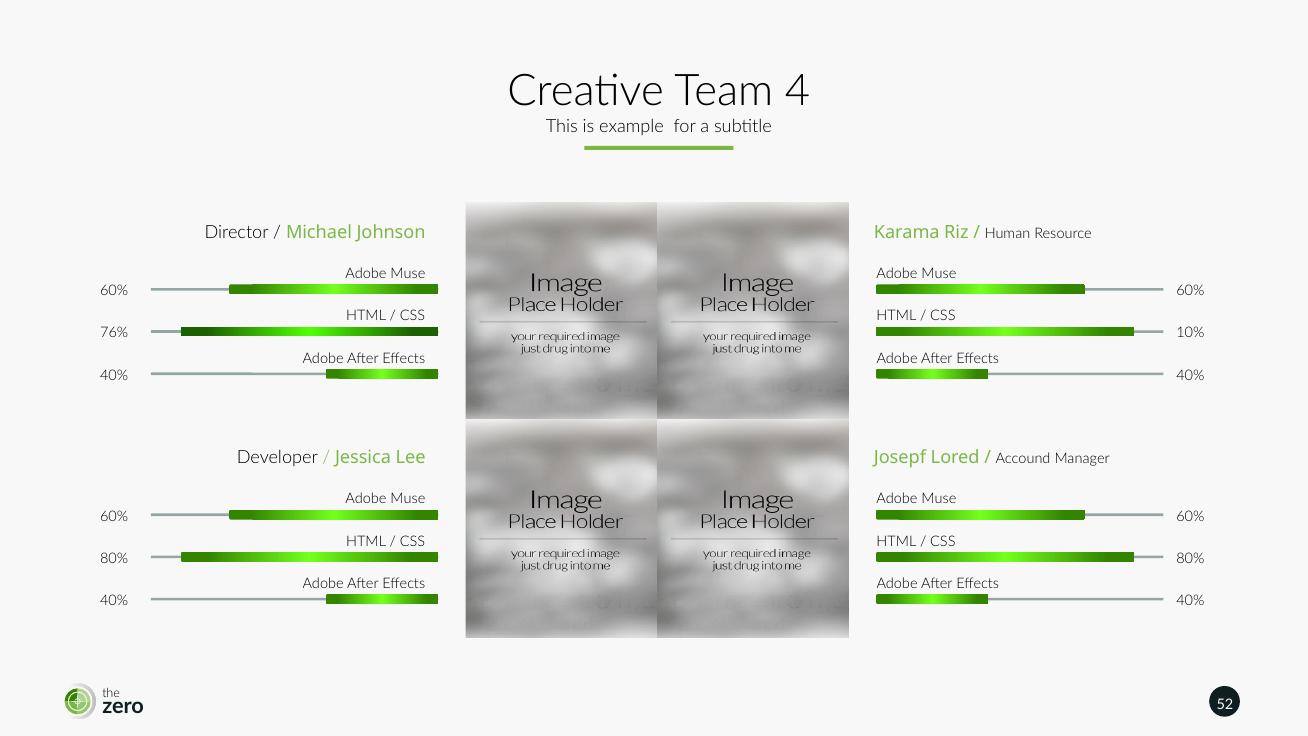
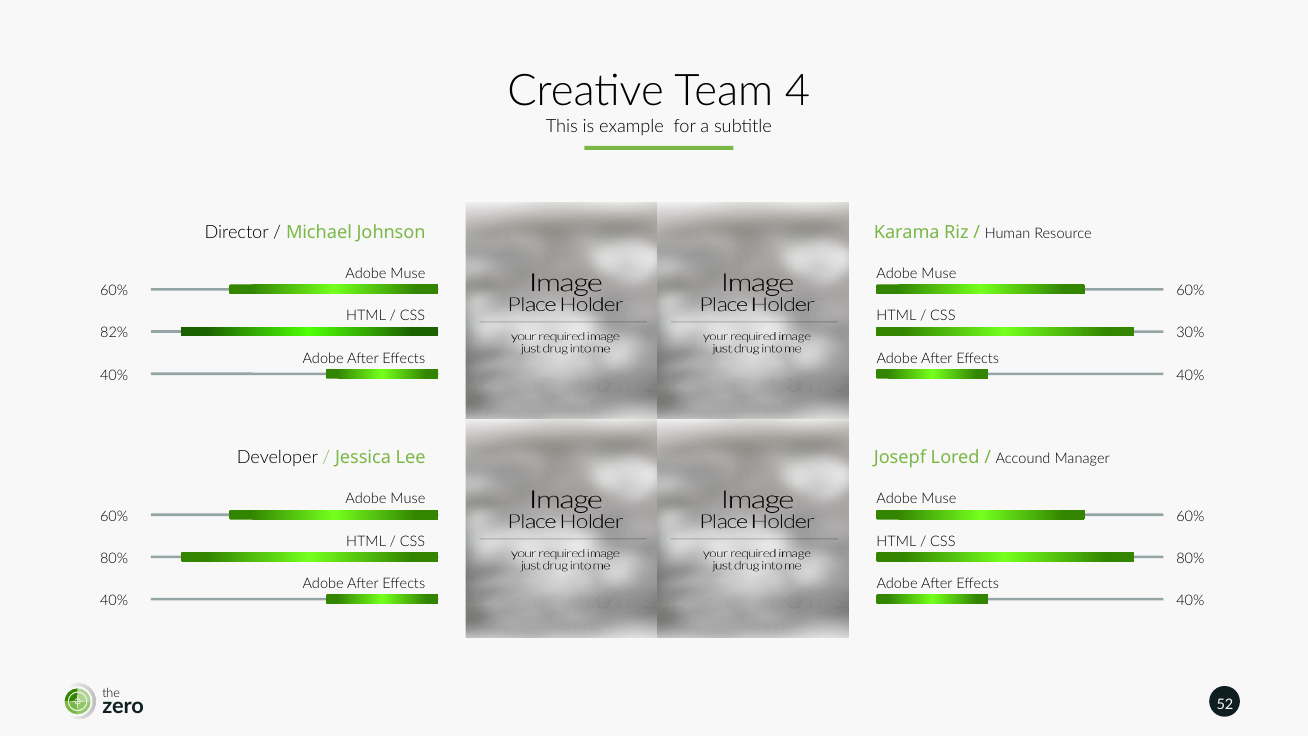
76%: 76% -> 82% (114, 333)
10%: 10% -> 30% (1190, 333)
